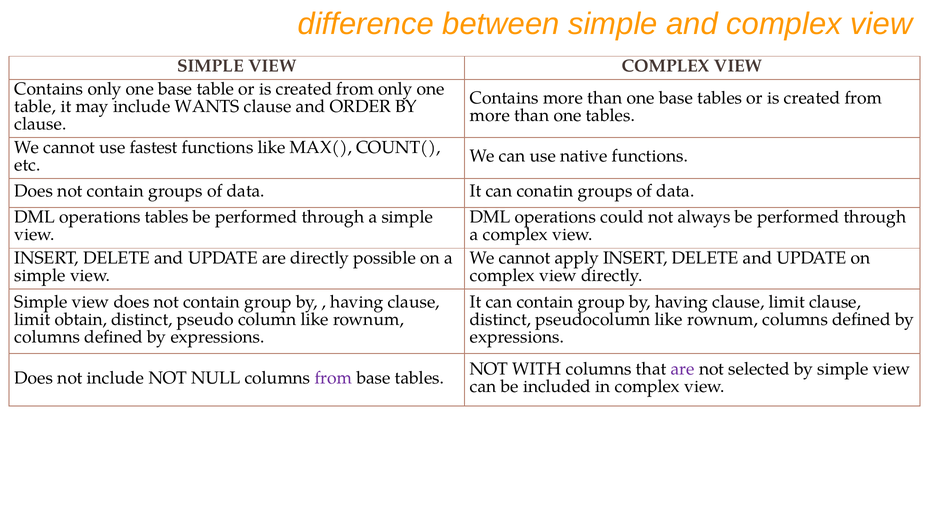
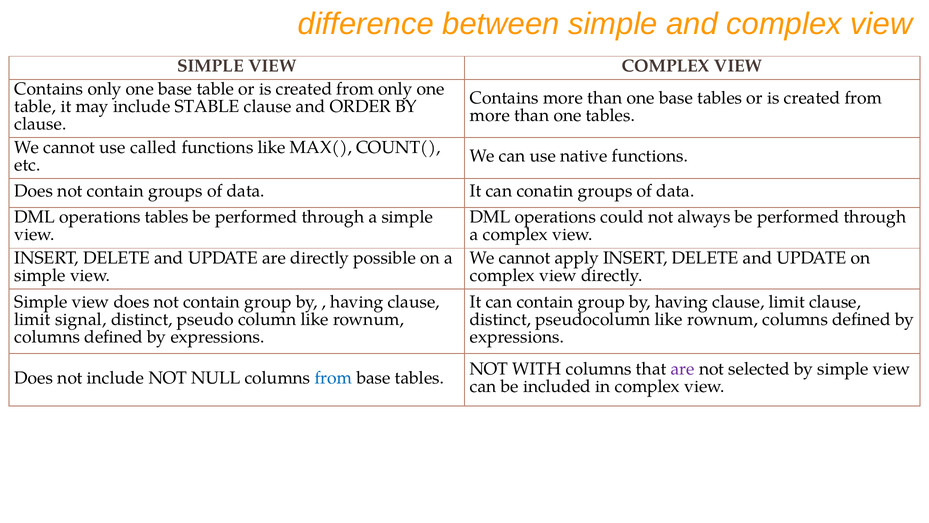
WANTS: WANTS -> STABLE (207, 107)
fastest: fastest -> called (154, 147)
obtain: obtain -> signal (81, 319)
from colour: purple -> blue (333, 377)
